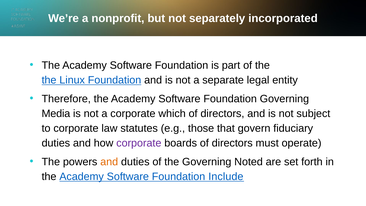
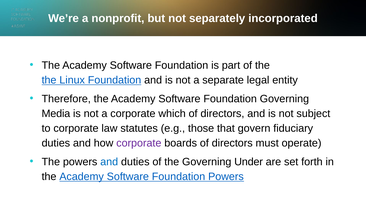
and colour: orange -> blue (109, 162)
Noted: Noted -> Under (249, 162)
Foundation Include: Include -> Powers (226, 176)
